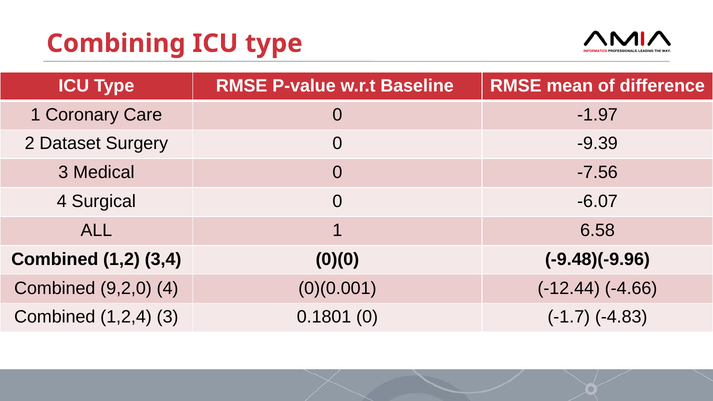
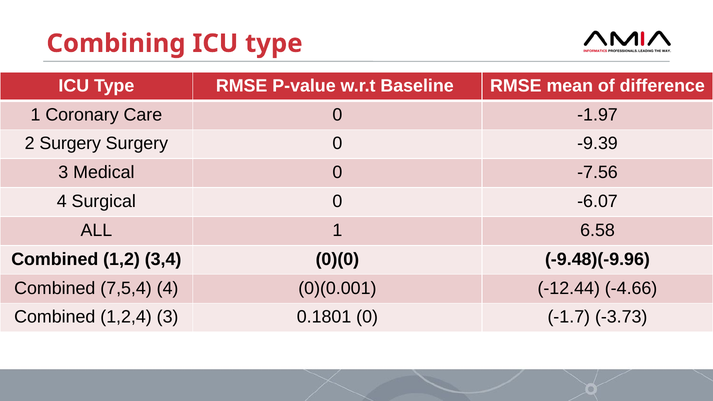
2 Dataset: Dataset -> Surgery (70, 144)
9,2,0: 9,2,0 -> 7,5,4 (126, 288)
-4.83: -4.83 -> -3.73 (621, 317)
